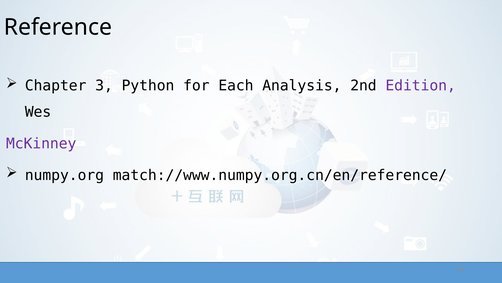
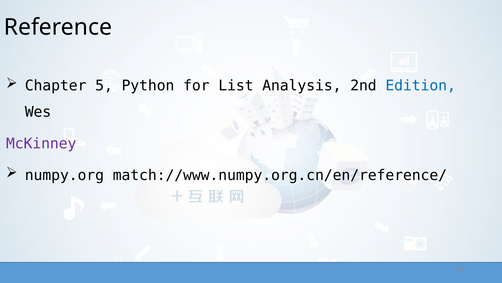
3: 3 -> 5 (104, 85)
Each: Each -> List (236, 85)
Edition colour: purple -> blue (421, 85)
